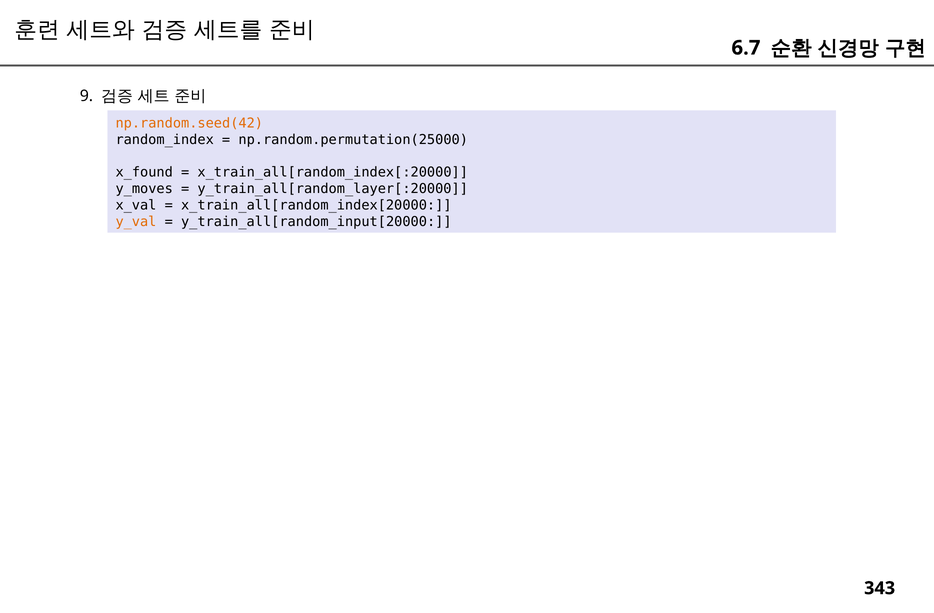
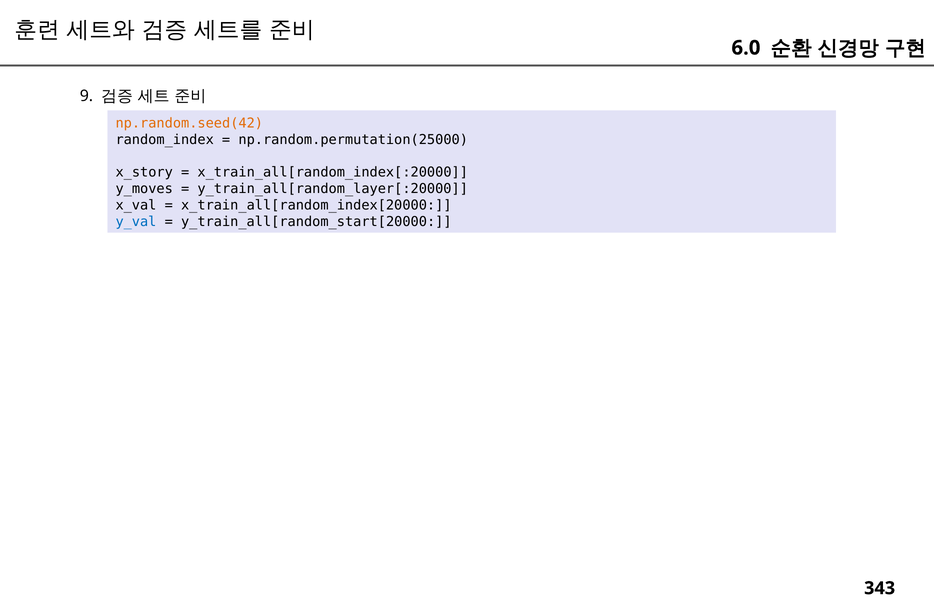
6.7: 6.7 -> 6.0 (746, 48)
x_found: x_found -> x_story (144, 173)
y_val colour: orange -> blue (136, 222)
y_train_all[random_input[20000: y_train_all[random_input[20000 -> y_train_all[random_start[20000 (316, 222)
